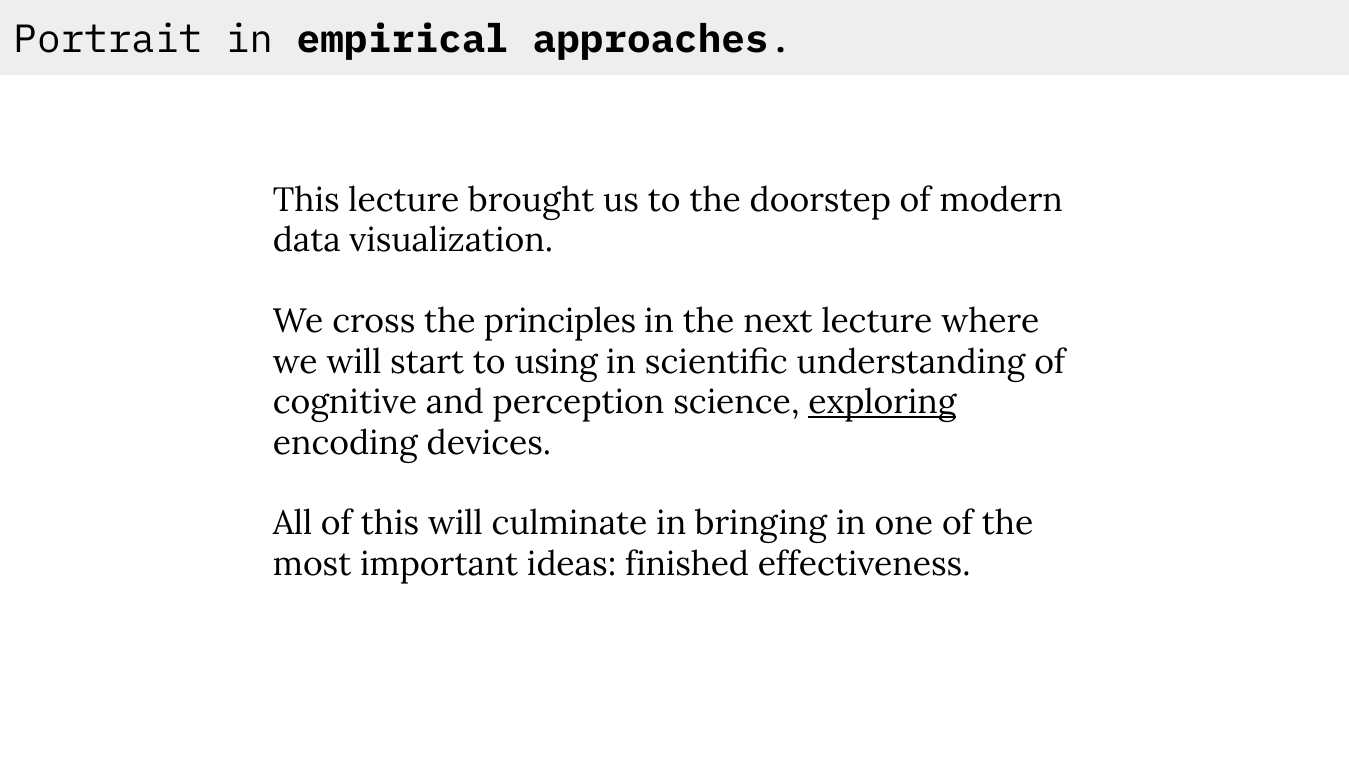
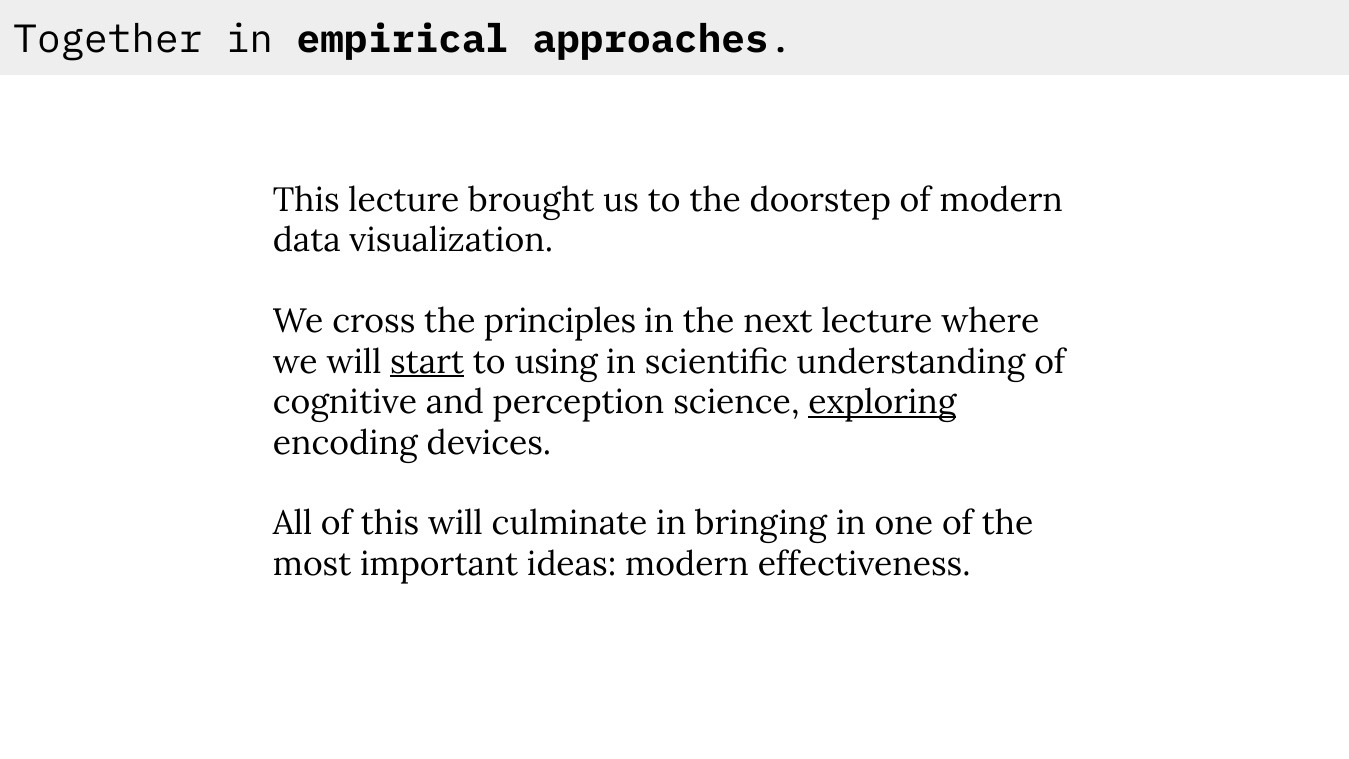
Portrait: Portrait -> Together (108, 40)
start underline: none -> present (427, 362)
ideas finished: finished -> modern (687, 564)
